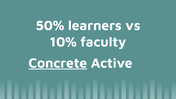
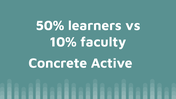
Concrete underline: present -> none (58, 63)
